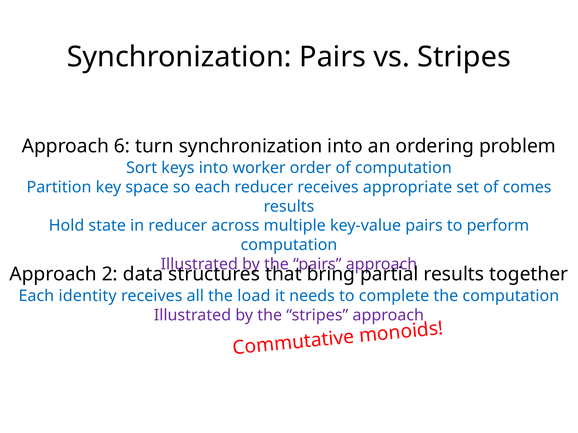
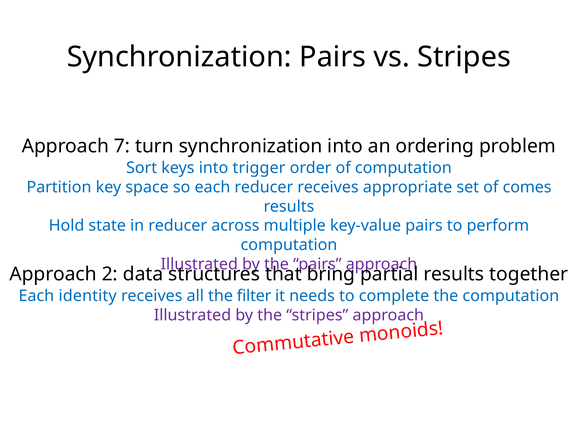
6: 6 -> 7 (122, 146)
worker: worker -> trigger (259, 168)
load: load -> filter (254, 296)
